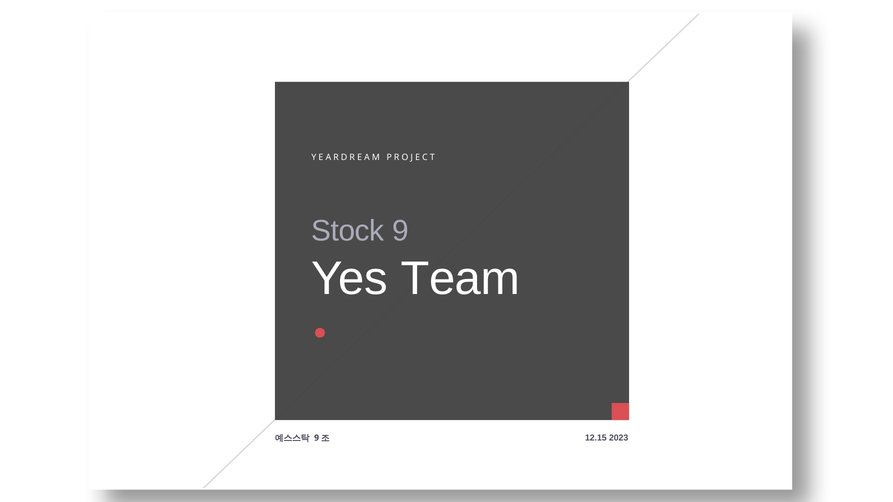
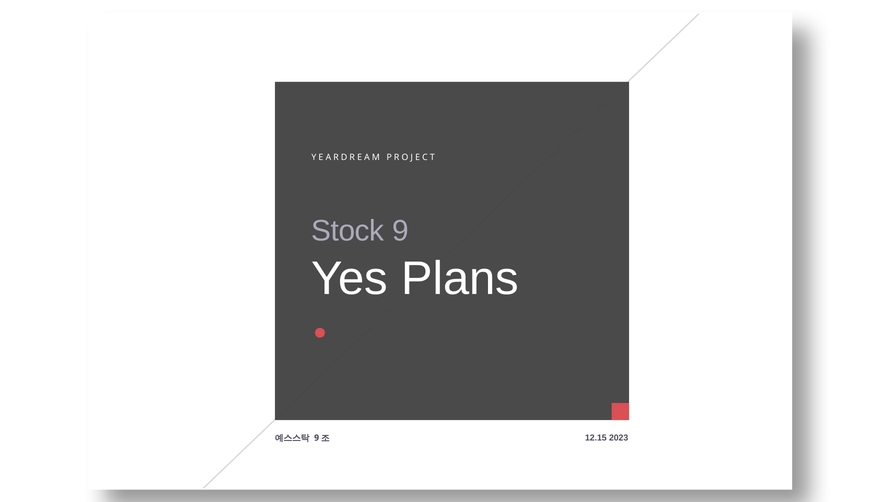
Team: Team -> Plans (460, 279)
